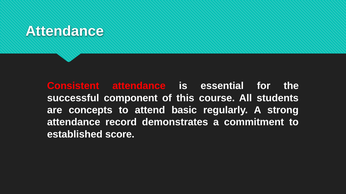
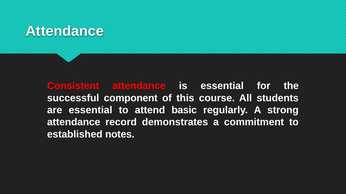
are concepts: concepts -> essential (91, 110)
score: score -> notes (120, 135)
